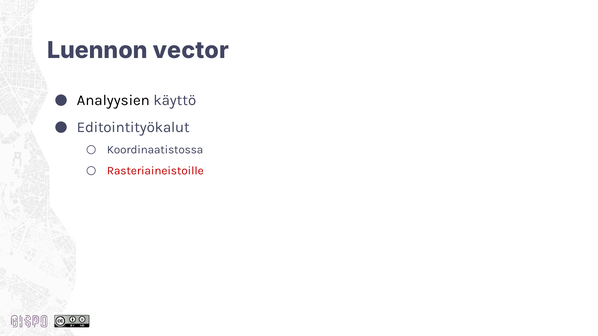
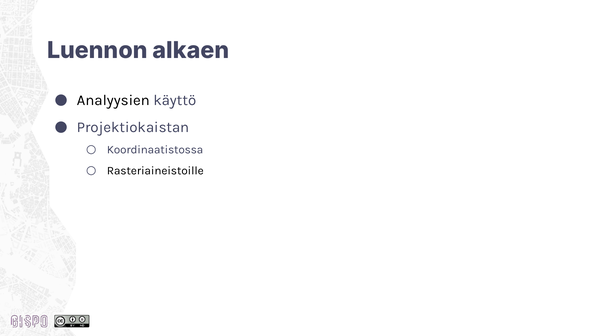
vector: vector -> alkaen (191, 51)
Editointityökalut: Editointityökalut -> Projektiokaistan (133, 127)
Rasteriaineistoille colour: red -> black (155, 171)
